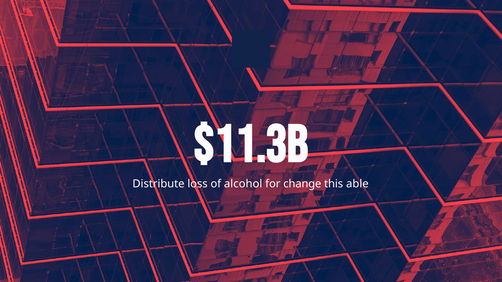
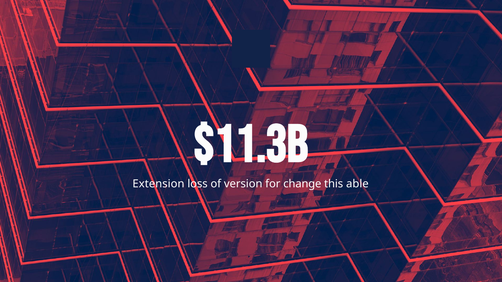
Distribute: Distribute -> Extension (158, 184)
alcohol: alcohol -> version (243, 184)
